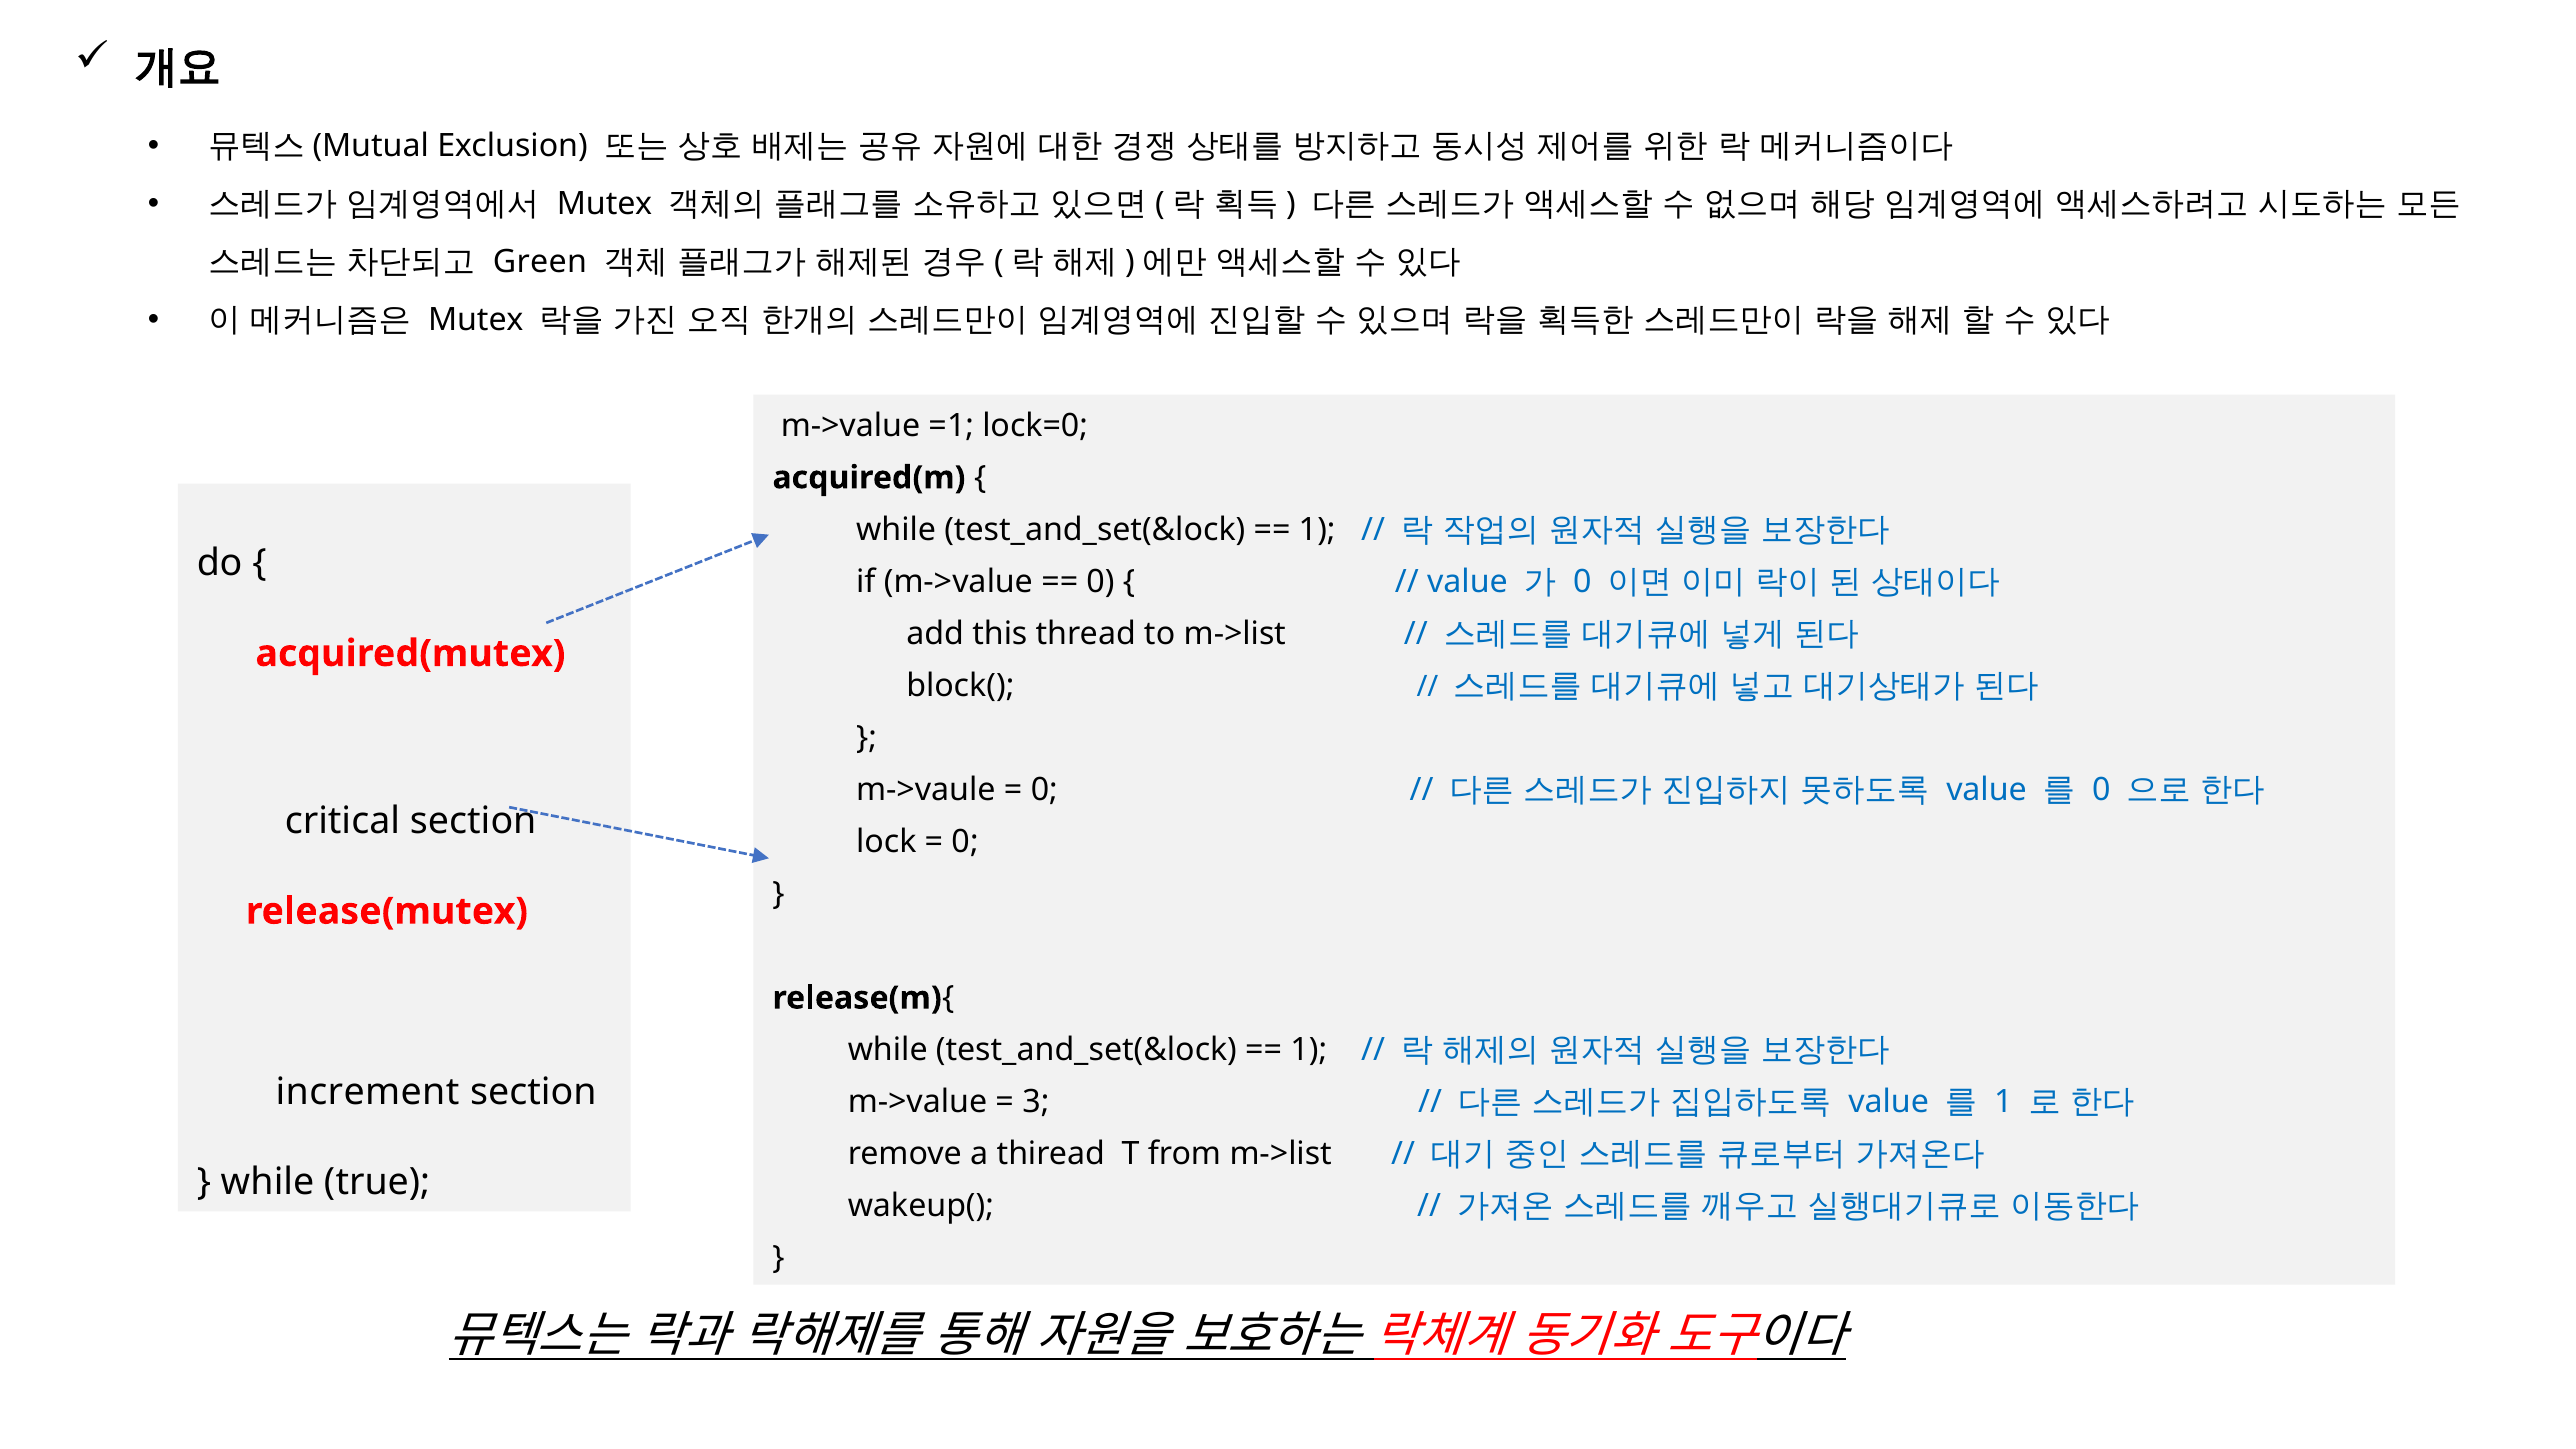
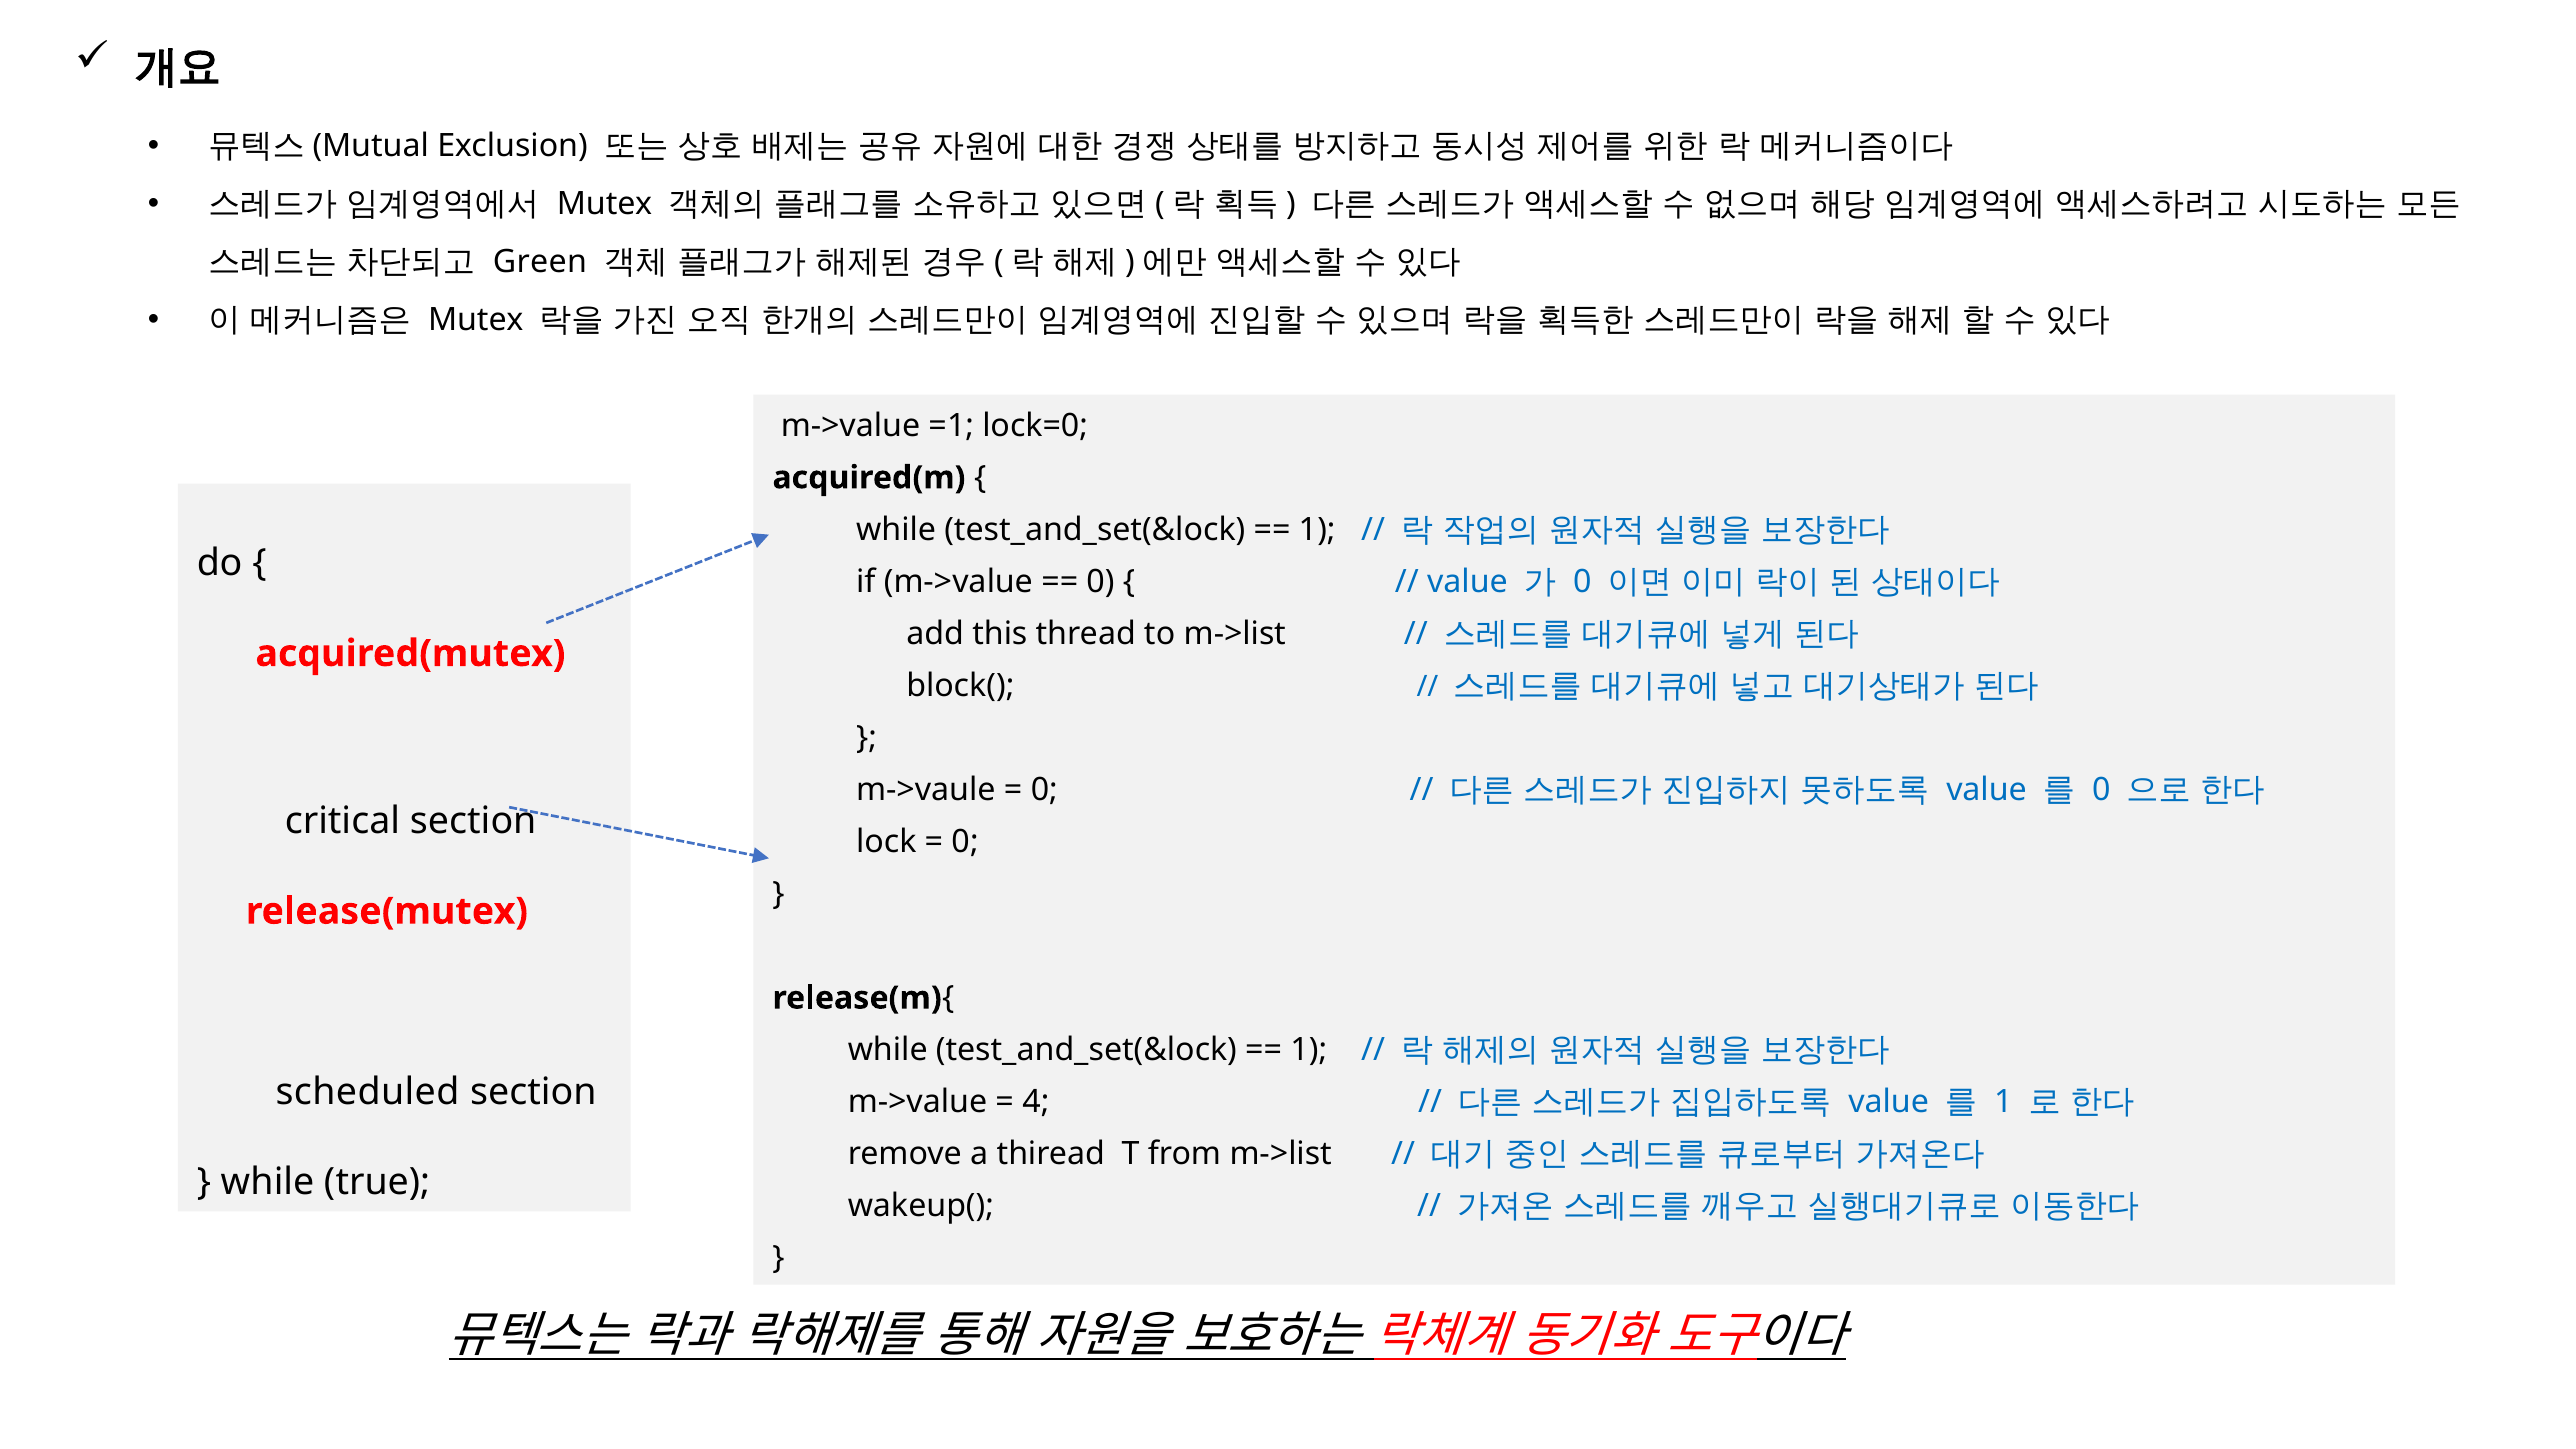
increment: increment -> scheduled (367, 1092)
3: 3 -> 4 (1036, 1102)
